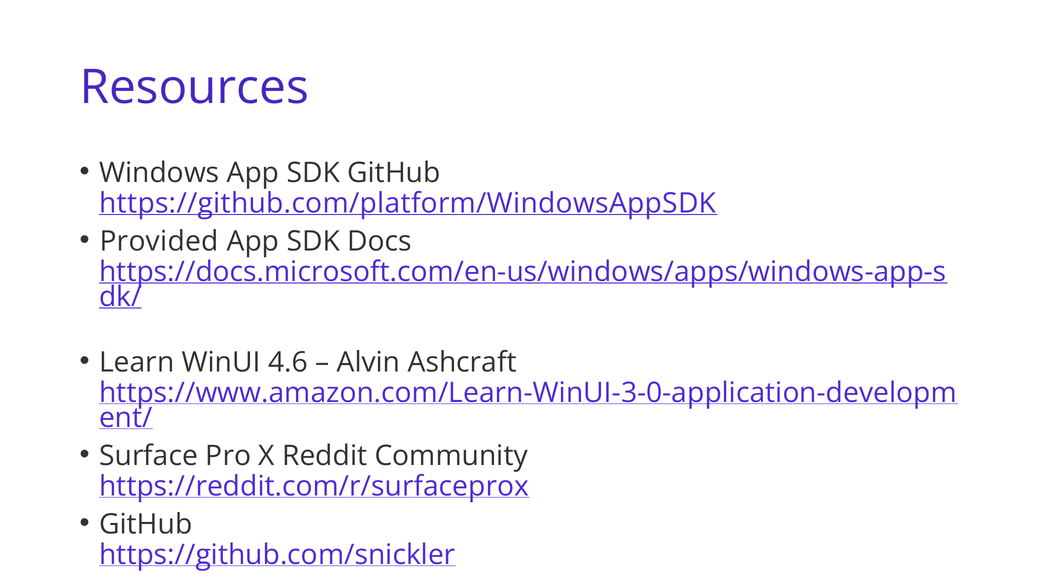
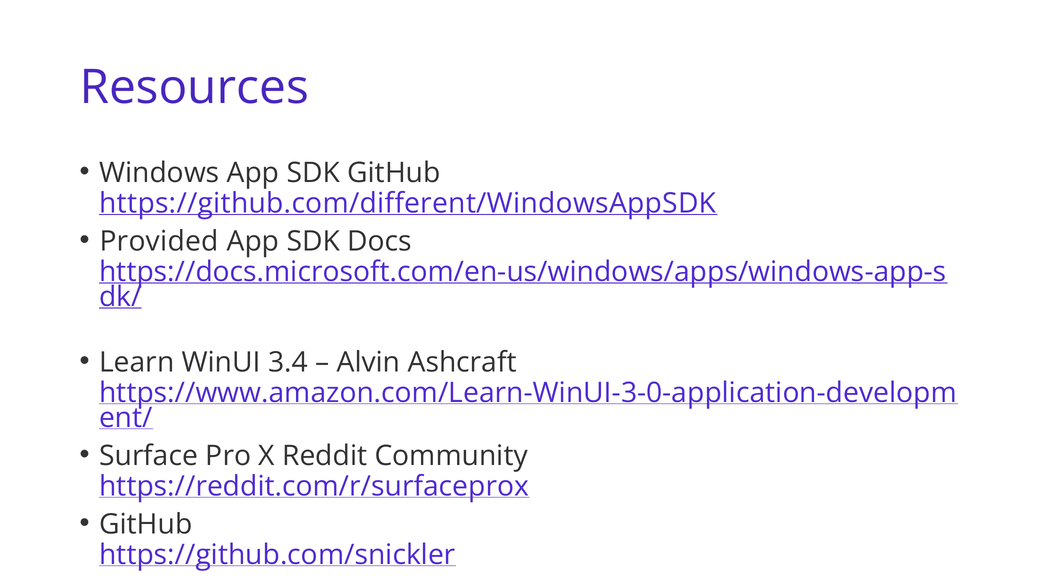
https://github.com/platform/WindowsAppSDK: https://github.com/platform/WindowsAppSDK -> https://github.com/different/WindowsAppSDK (408, 203)
4.6: 4.6 -> 3.4 (288, 362)
